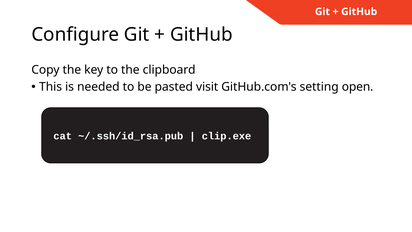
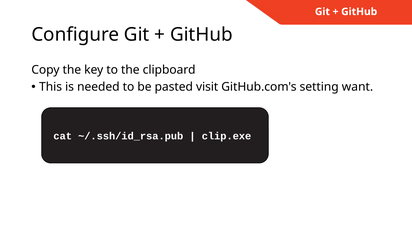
open: open -> want (357, 87)
